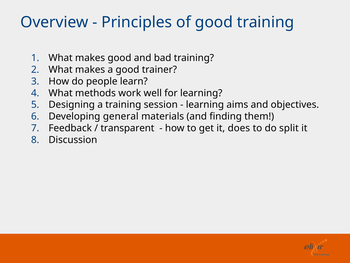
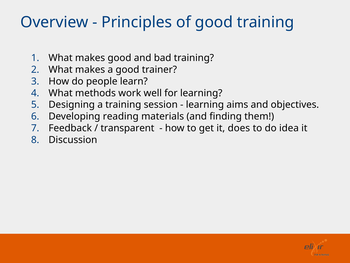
general: general -> reading (121, 116)
split: split -> idea (289, 128)
